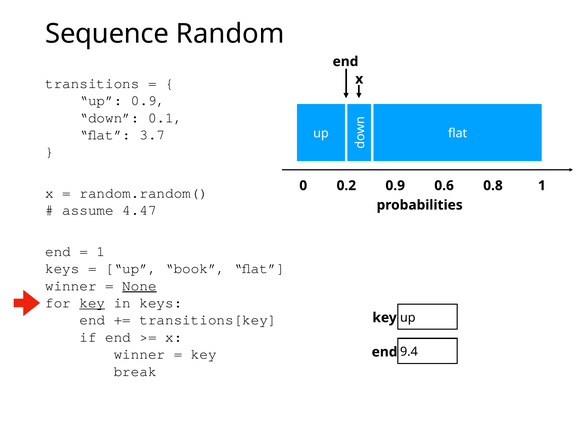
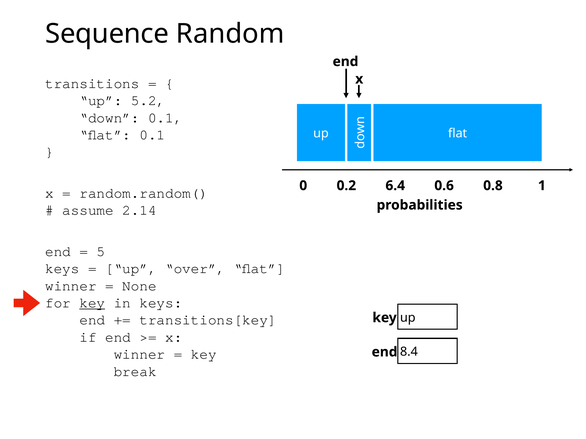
up 0.9: 0.9 -> 5.2 (148, 101)
flat 3.7: 3.7 -> 0.1 (152, 135)
0.2 0.9: 0.9 -> 6.4 (395, 186)
4.47: 4.47 -> 2.14 (139, 210)
1: 1 -> 5 (101, 252)
book: book -> over (195, 269)
None underline: present -> none (139, 286)
9.4: 9.4 -> 8.4 (409, 352)
